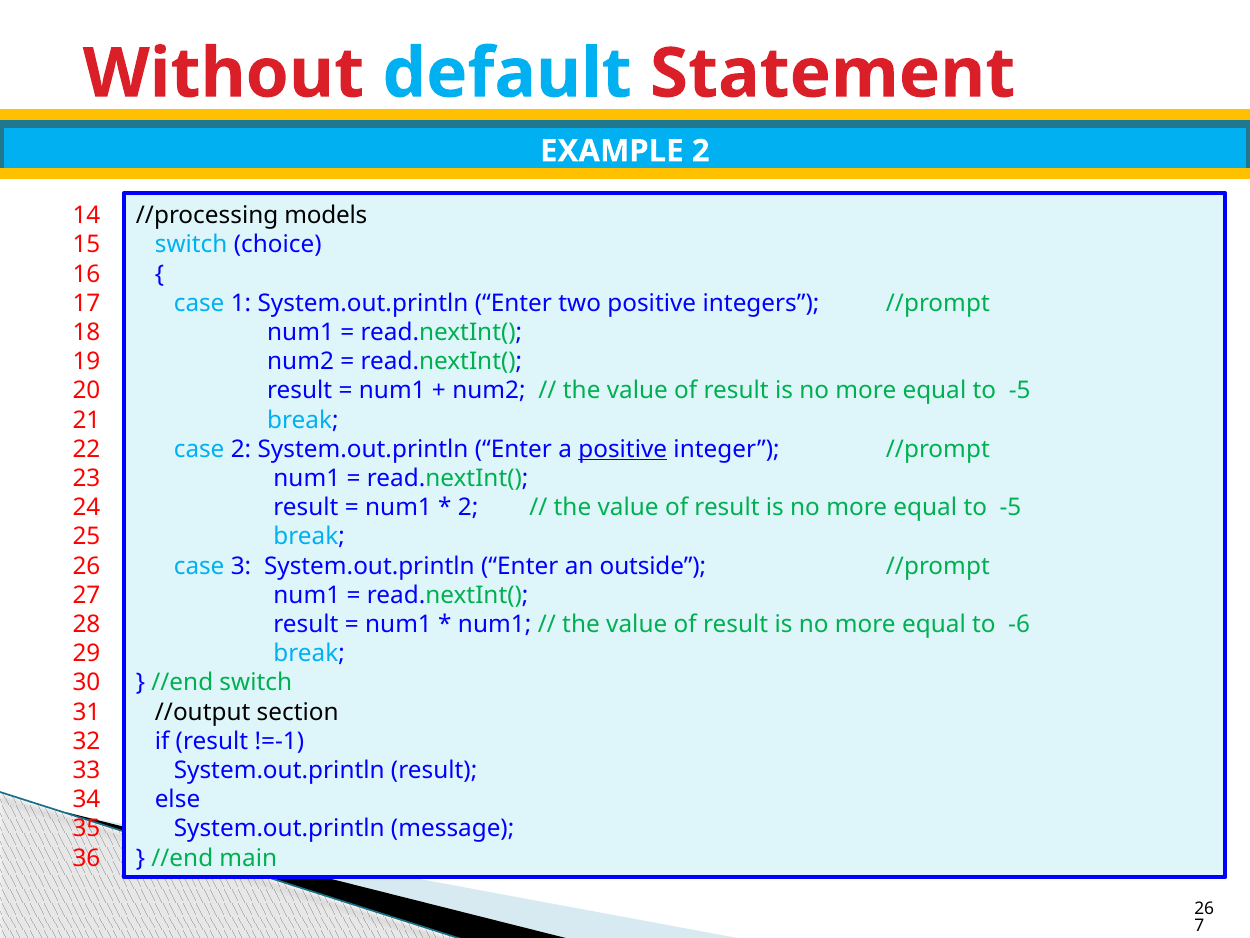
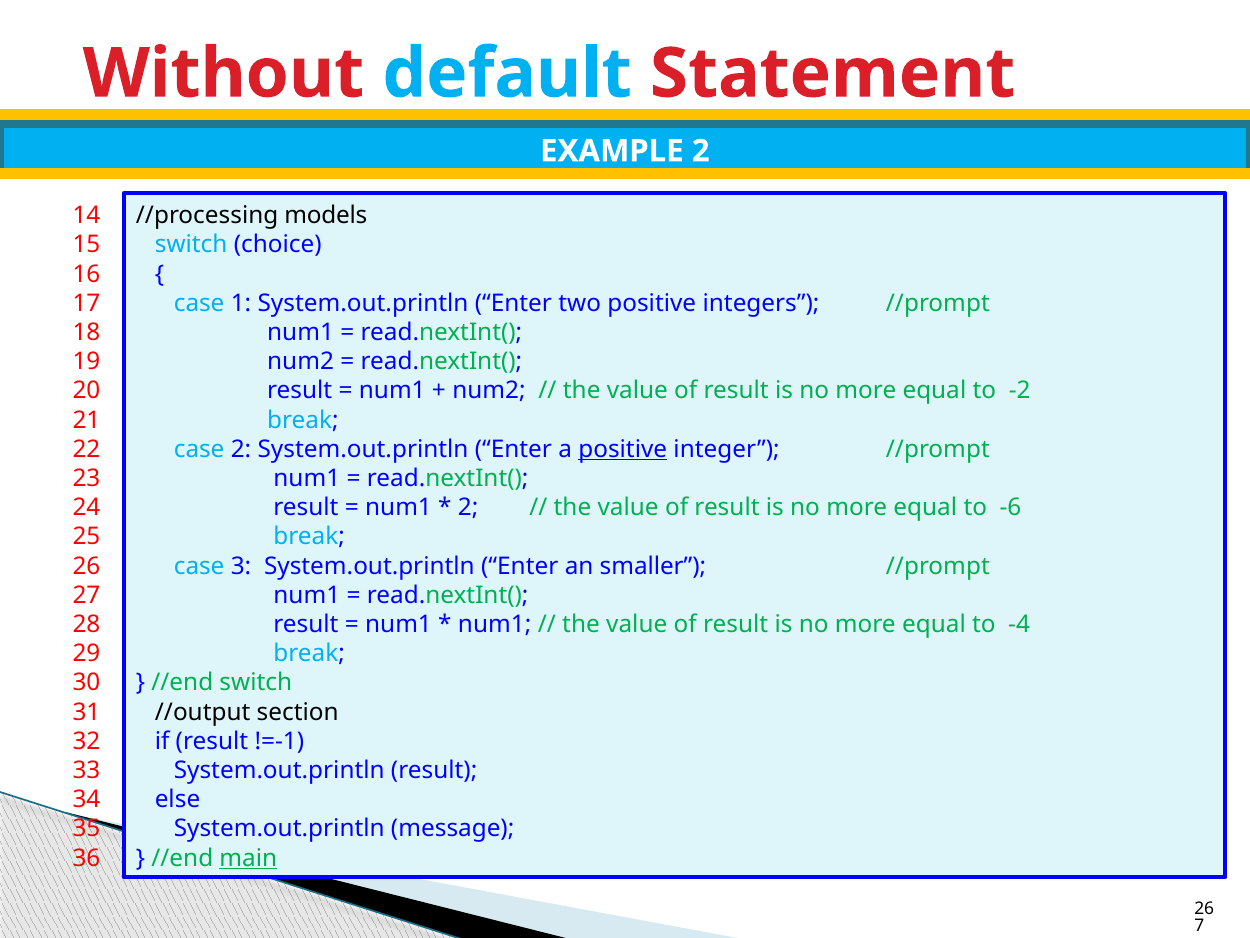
-5: -5 -> -2 (1020, 391)
-5: -5 -> -6 (1011, 507)
outside: outside -> smaller (653, 566)
-6: -6 -> -4 (1019, 624)
main underline: none -> present (248, 858)
